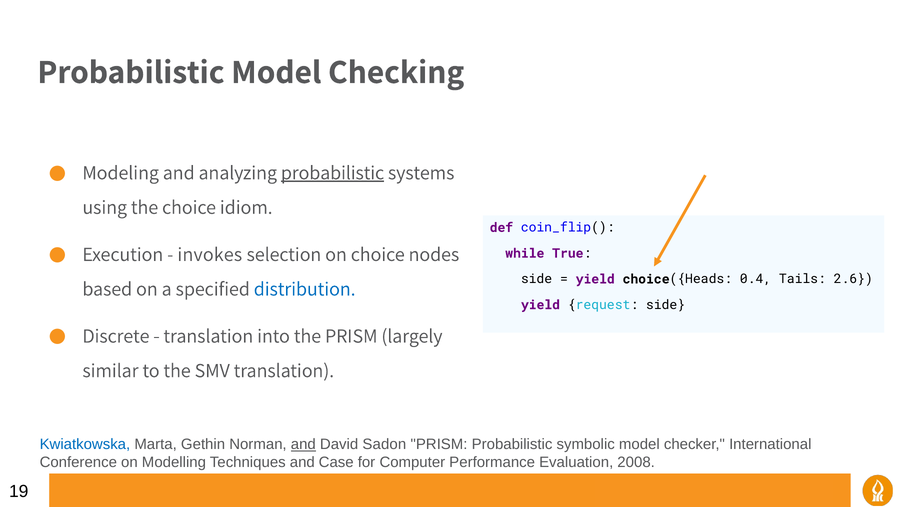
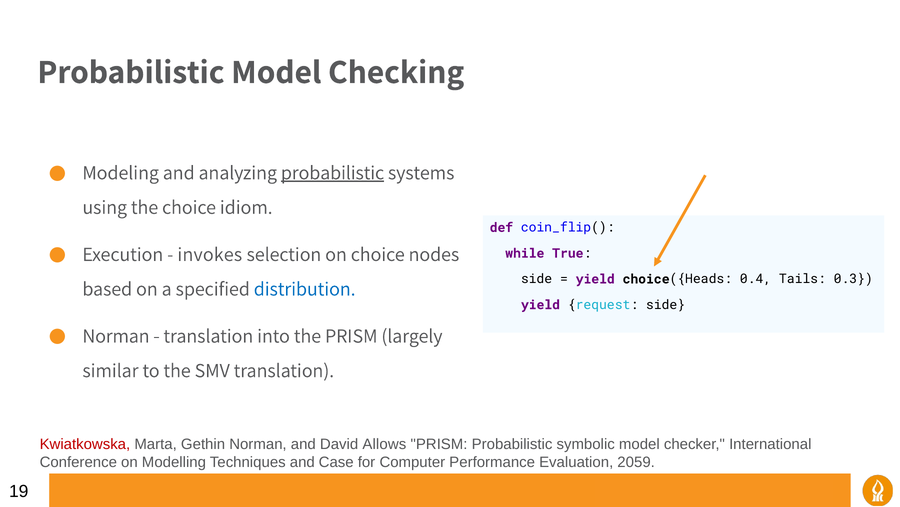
2.6: 2.6 -> 0.3 (853, 279)
Discrete: Discrete -> Norman (116, 336)
Kwiatkowska colour: blue -> red (85, 444)
and underline: present -> none (303, 444)
Sadon: Sadon -> Allows (384, 444)
2008: 2008 -> 2059 (636, 462)
